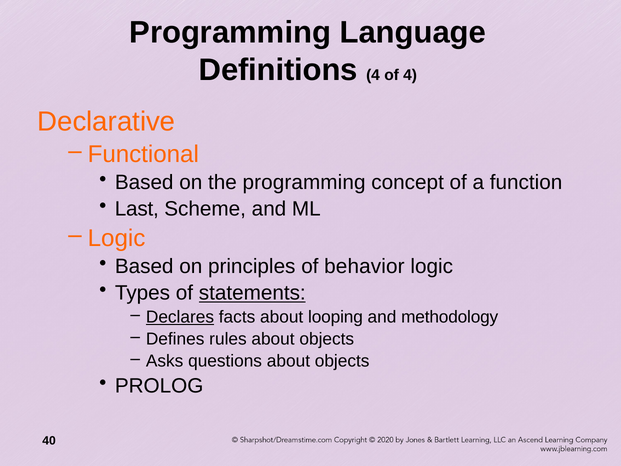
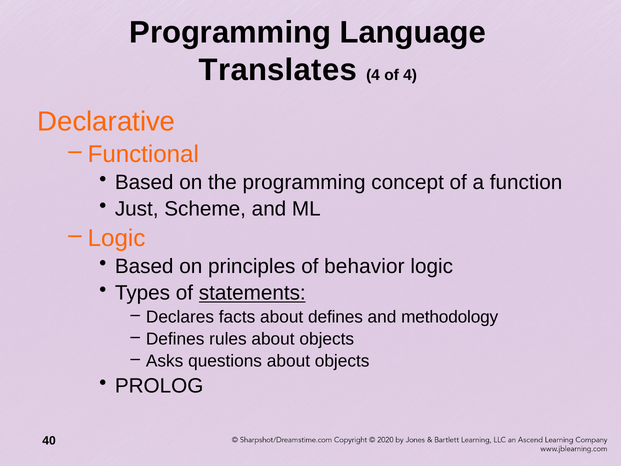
Definitions: Definitions -> Translates (278, 70)
Last: Last -> Just (137, 209)
Declares underline: present -> none (180, 317)
about looping: looping -> defines (335, 317)
